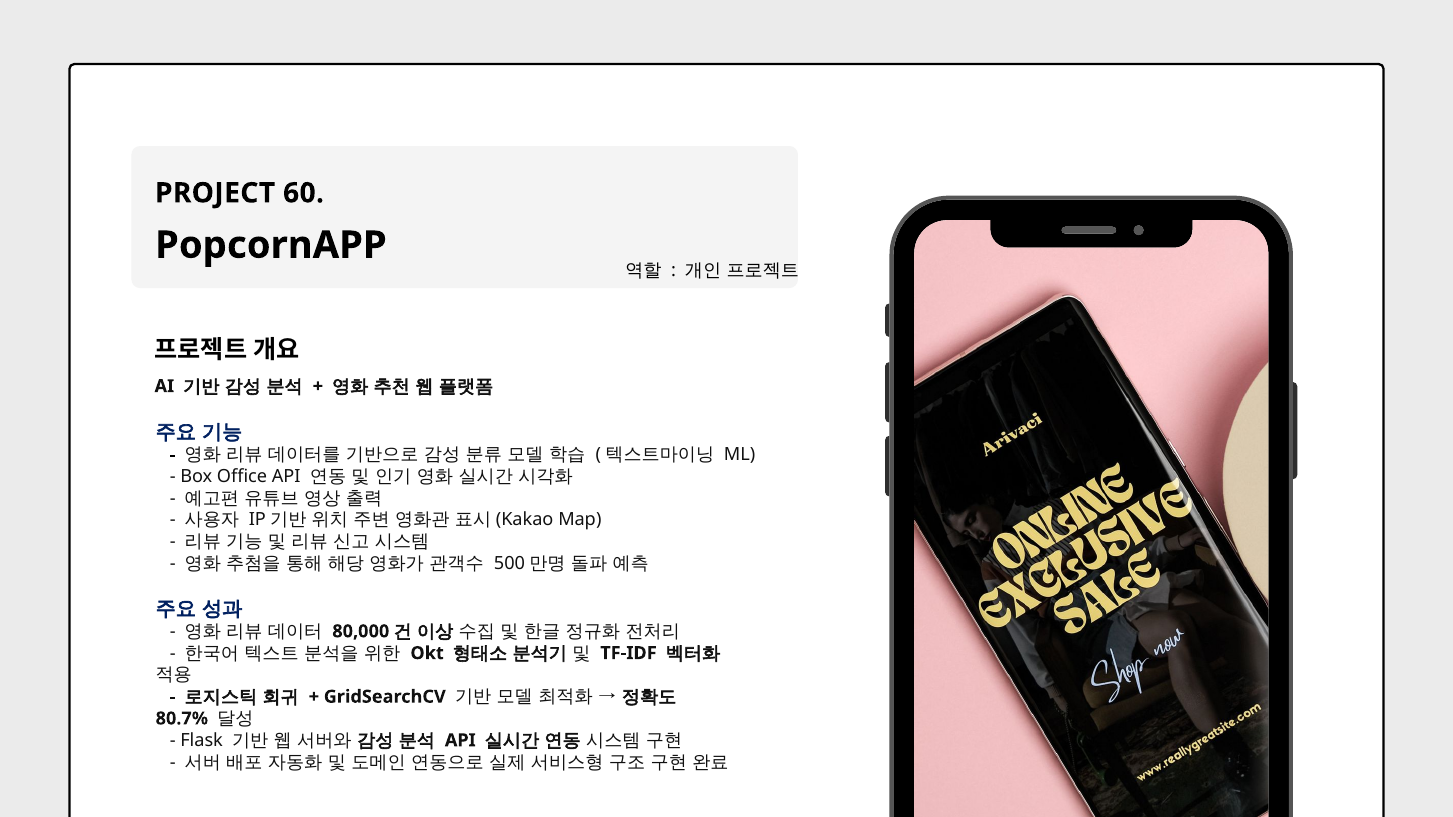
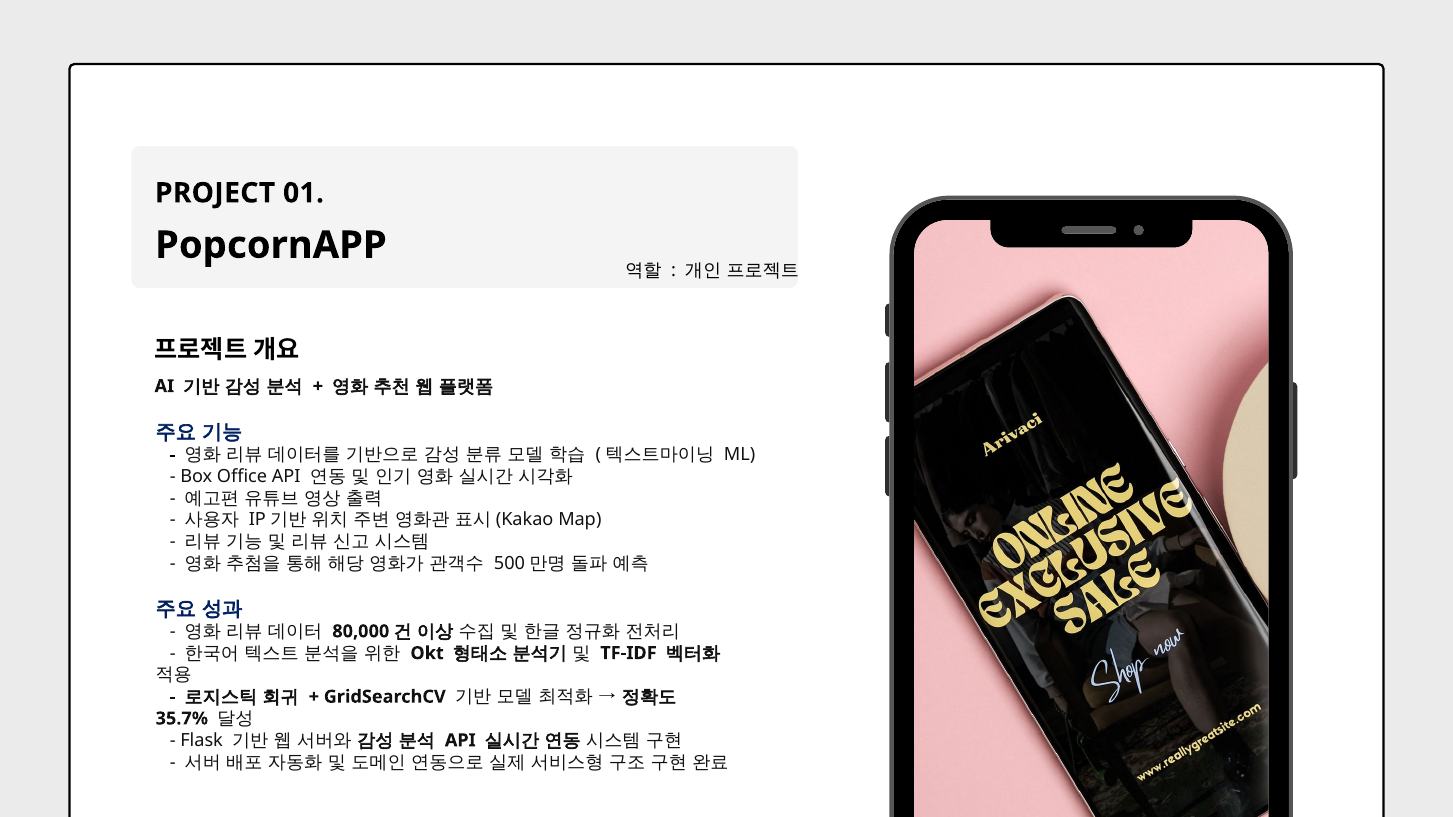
60: 60 -> 01 (303, 193)
80.7%: 80.7% -> 35.7% (182, 719)
